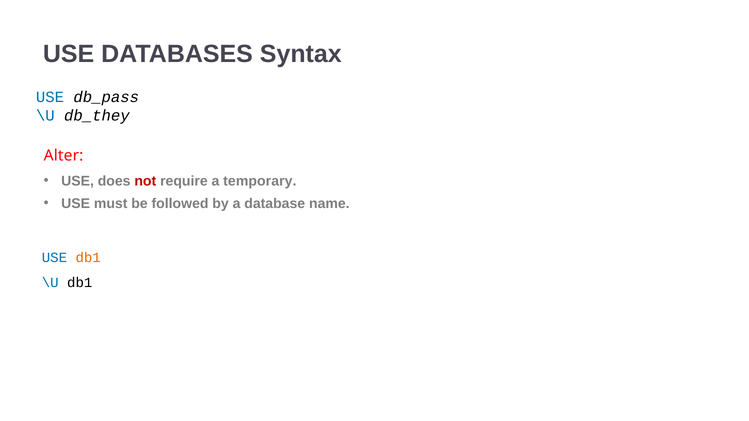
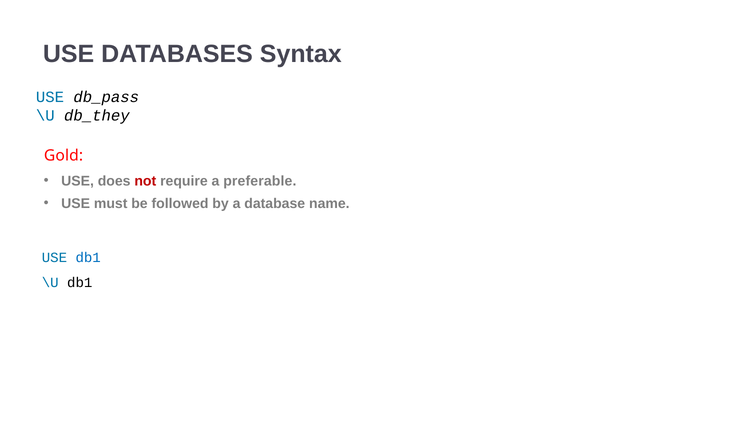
Alter: Alter -> Gold (64, 156)
temporary: temporary -> preferable (260, 181)
db1 colour: orange -> blue (88, 258)
